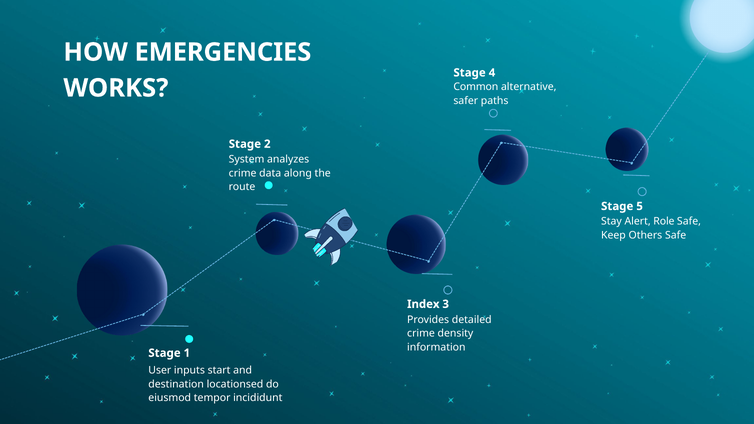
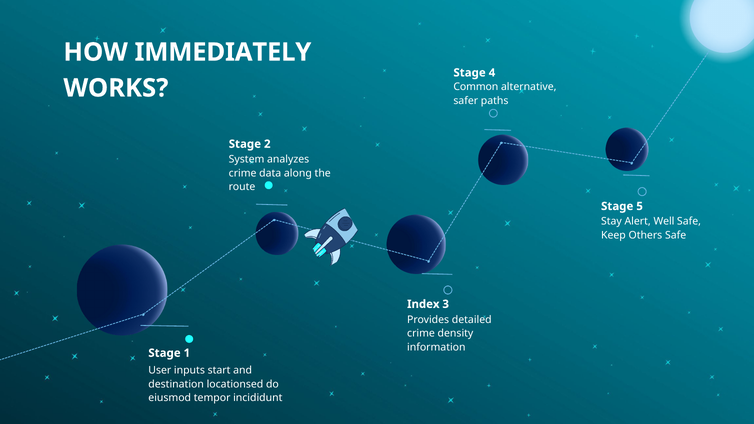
EMERGENCIES: EMERGENCIES -> IMMEDIATELY (223, 52)
Role: Role -> Well (664, 221)
